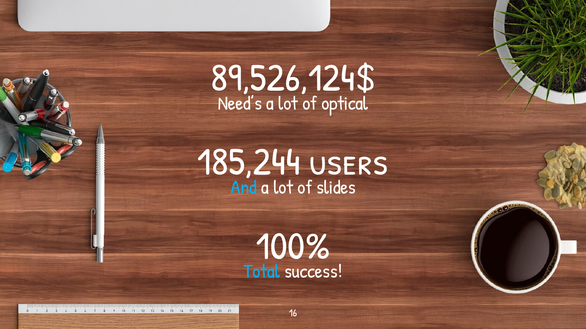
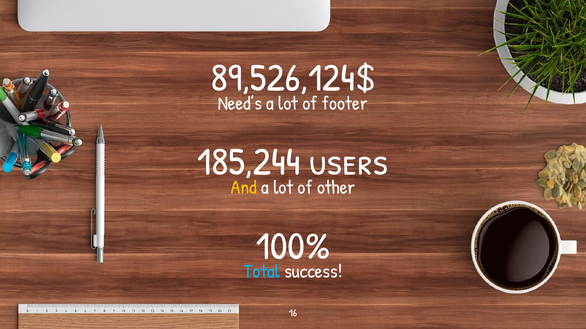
optical: optical -> footer (345, 104)
And colour: light blue -> yellow (244, 188)
slides: slides -> other (336, 188)
